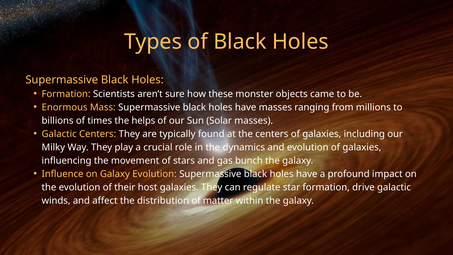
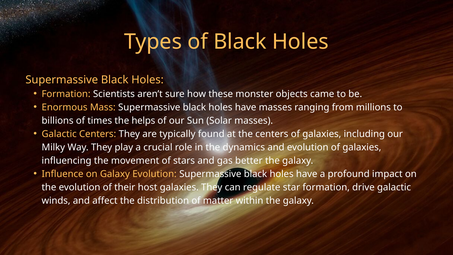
bunch: bunch -> better (249, 161)
